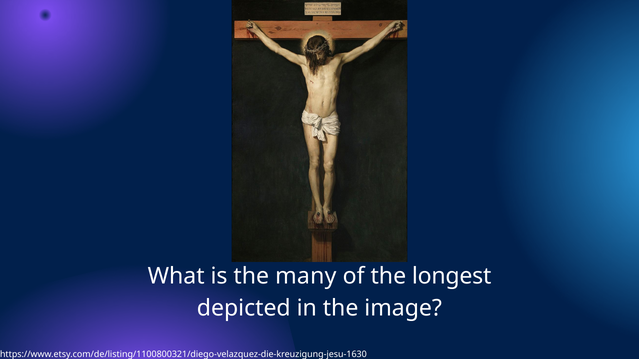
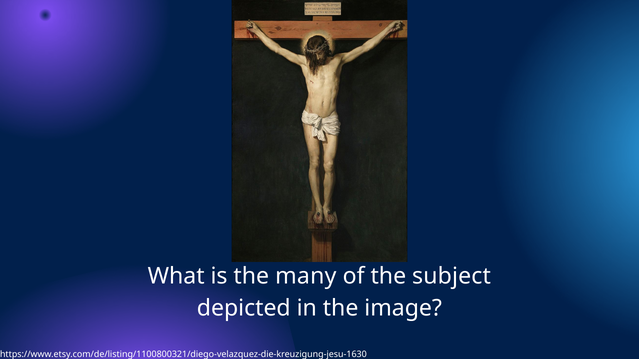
longest: longest -> subject (451, 276)
